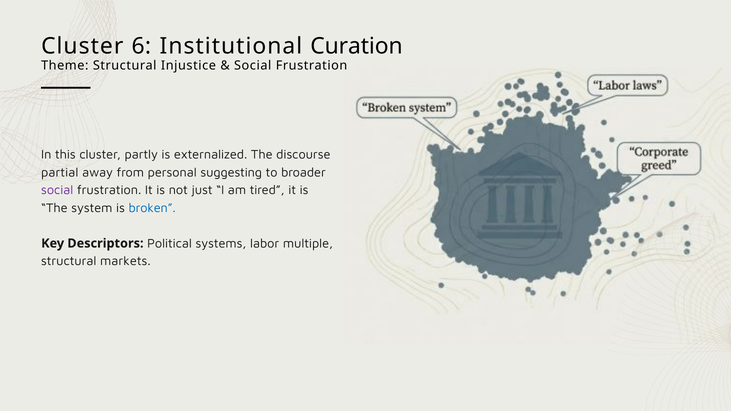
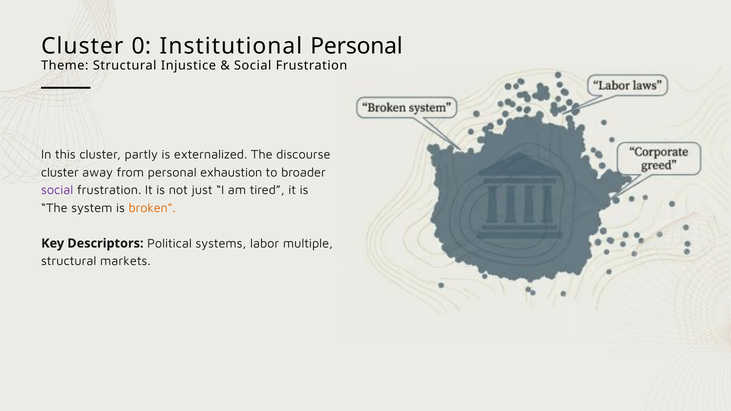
6: 6 -> 0 (141, 46)
Institutional Curation: Curation -> Personal (357, 46)
partial: partial -> cluster (60, 172)
suggesting: suggesting -> exhaustion (231, 172)
broken colour: blue -> orange (152, 208)
